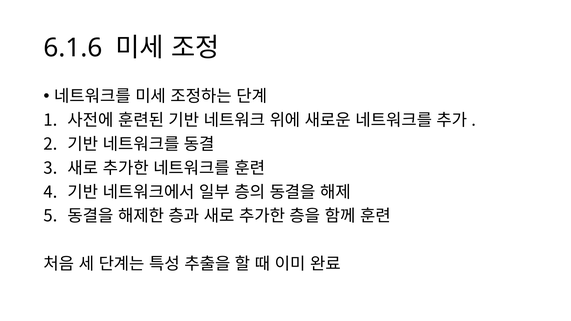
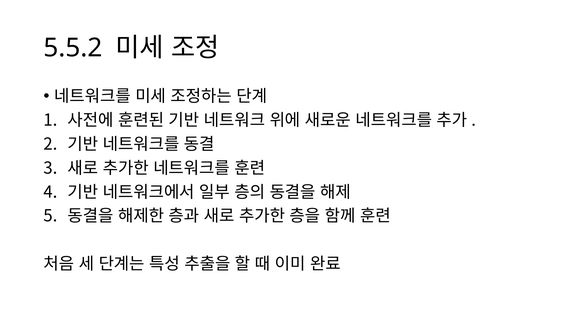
6.1.6: 6.1.6 -> 5.5.2 (73, 48)
